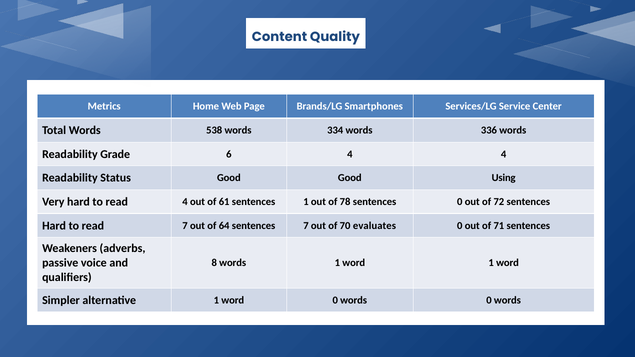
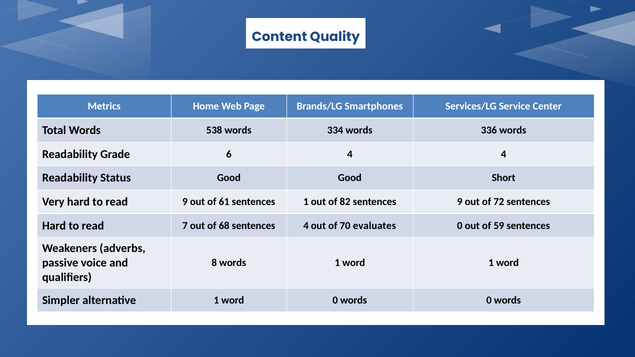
Using: Using -> Short (504, 178)
read 4: 4 -> 9 (185, 202)
78: 78 -> 82 (345, 202)
sentences 0: 0 -> 9 (460, 202)
64: 64 -> 68 (224, 226)
sentences 7: 7 -> 4 (306, 226)
71: 71 -> 59 (499, 226)
